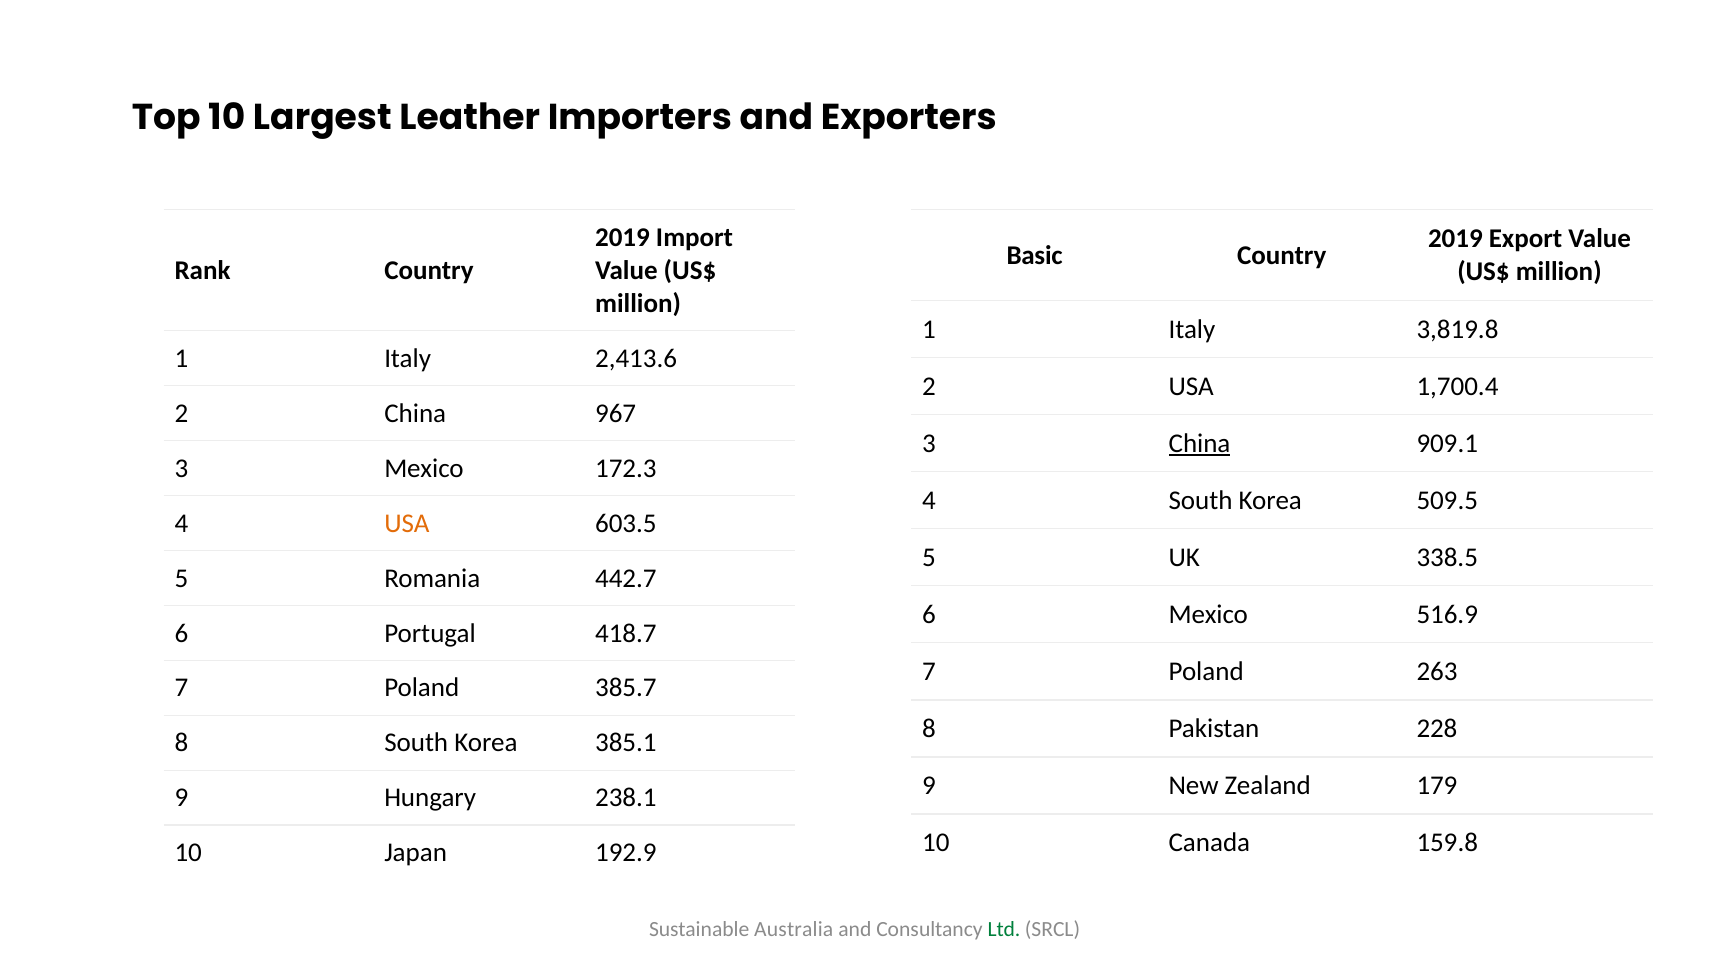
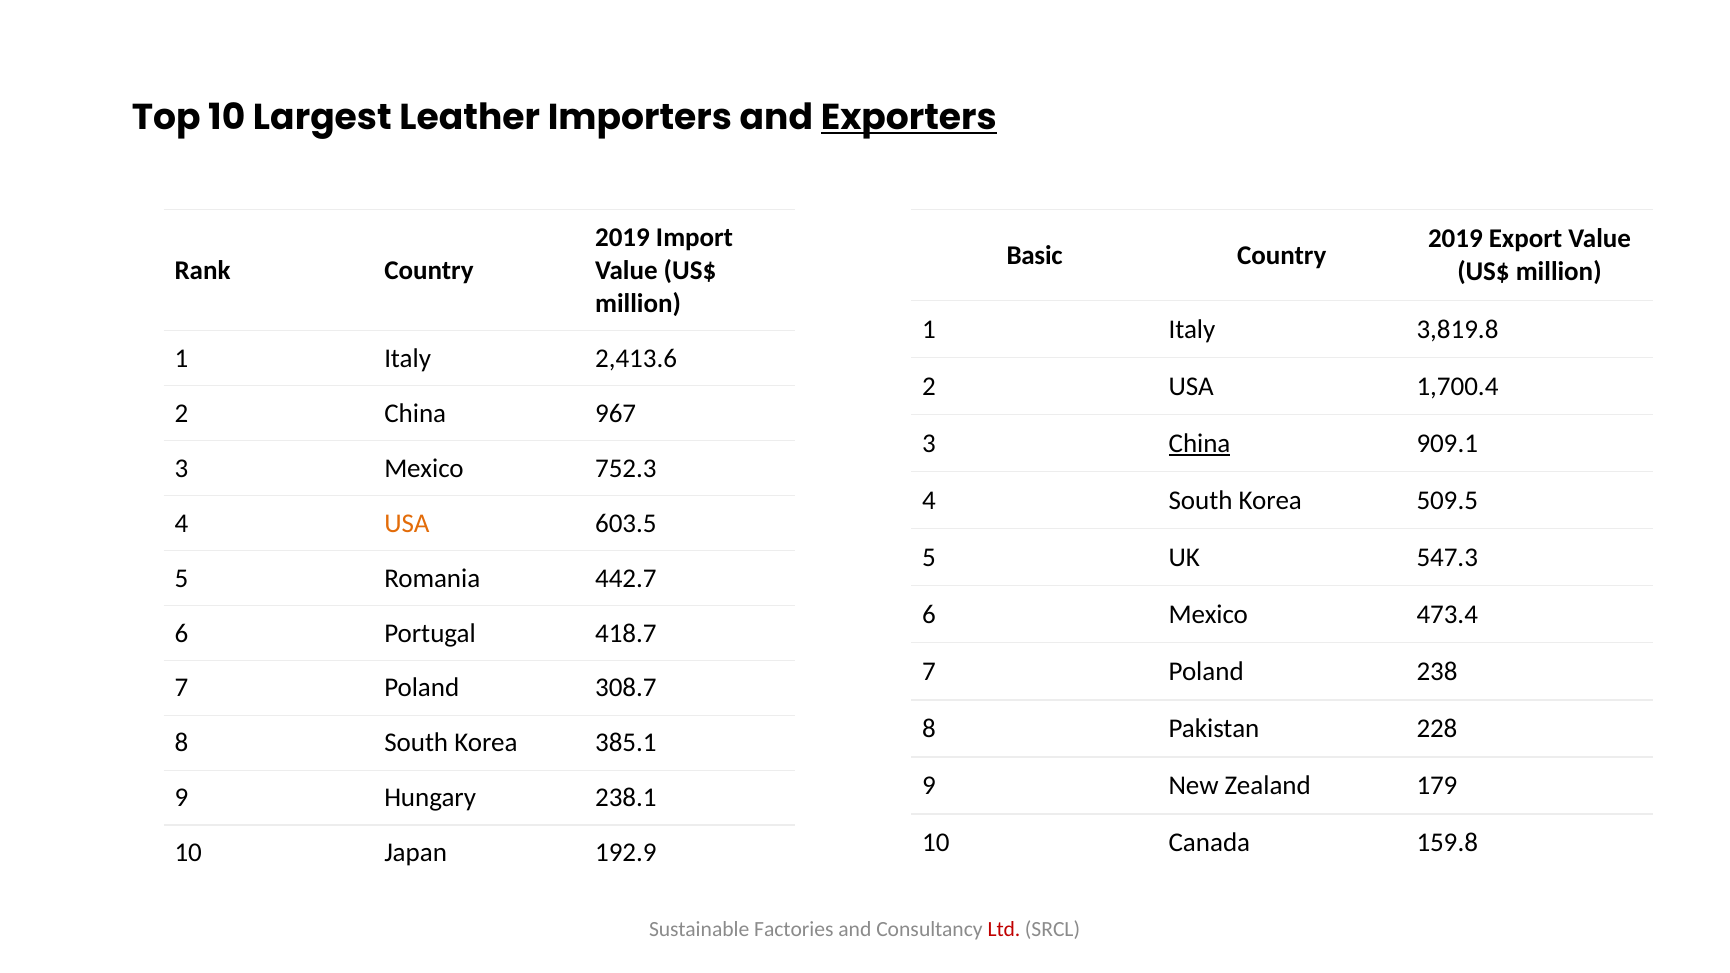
Exporters underline: none -> present (909, 117)
172.3: 172.3 -> 752.3 (626, 468)
338.5: 338.5 -> 547.3 (1447, 558)
516.9: 516.9 -> 473.4 (1447, 615)
263: 263 -> 238 (1437, 672)
385.7: 385.7 -> 308.7 (626, 688)
Australia: Australia -> Factories (794, 929)
Ltd colour: green -> red (1004, 929)
